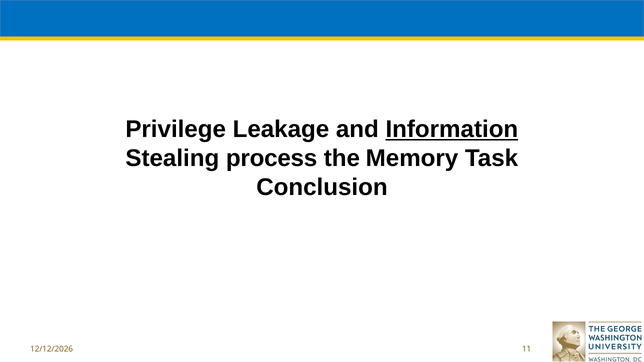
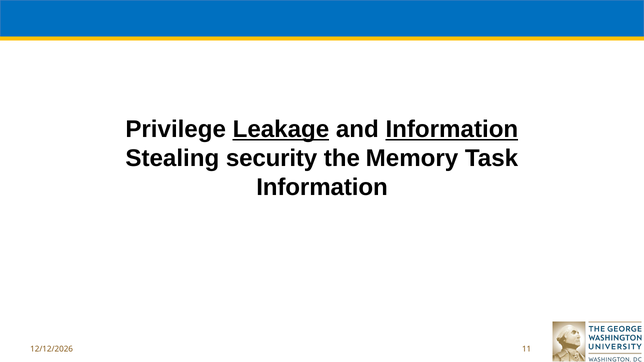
Leakage underline: none -> present (281, 130)
process: process -> security (272, 158)
Conclusion: Conclusion -> Information (322, 187)
